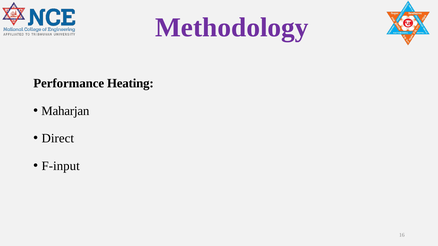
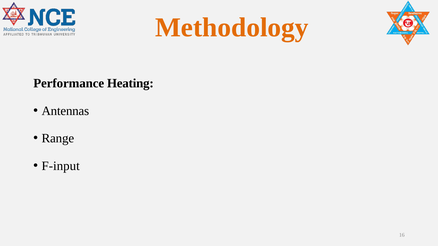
Methodology colour: purple -> orange (232, 28)
Maharjan: Maharjan -> Antennas (65, 111)
Direct: Direct -> Range (58, 139)
